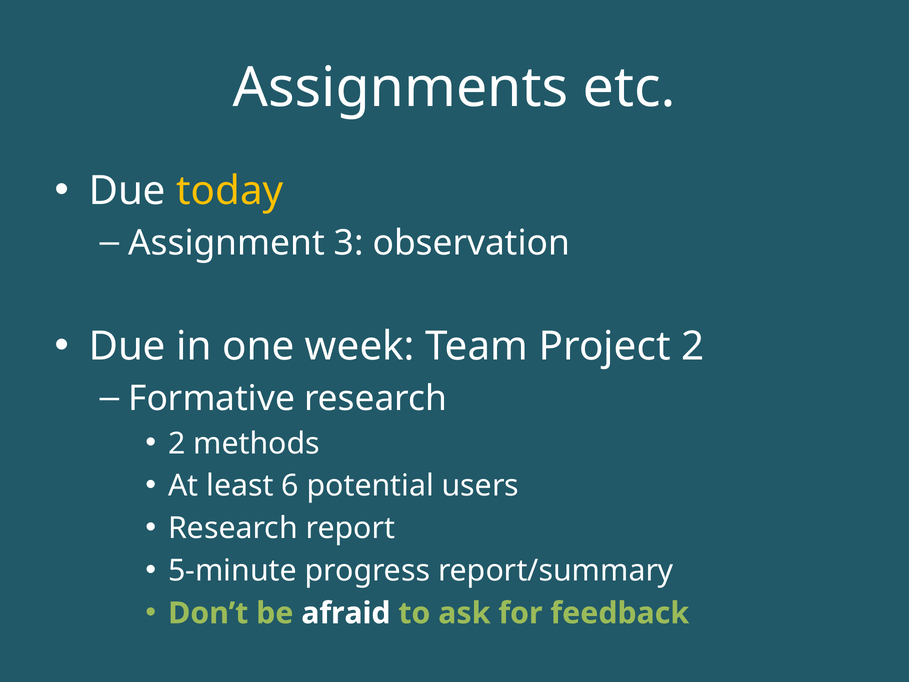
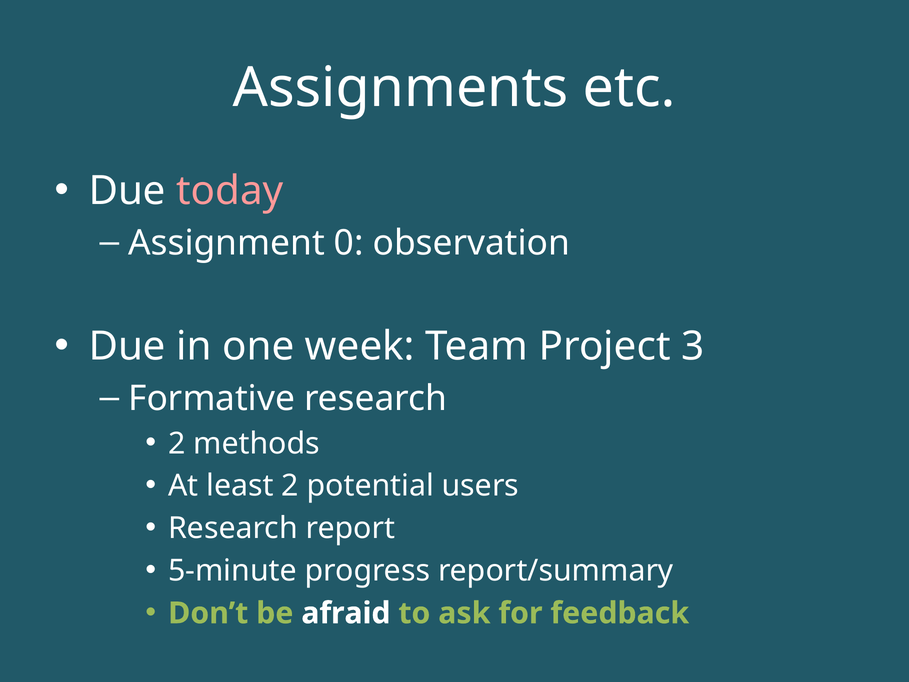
today colour: yellow -> pink (230, 191)
3: 3 -> 0 (349, 243)
Project 2: 2 -> 3 (693, 346)
least 6: 6 -> 2 (290, 486)
